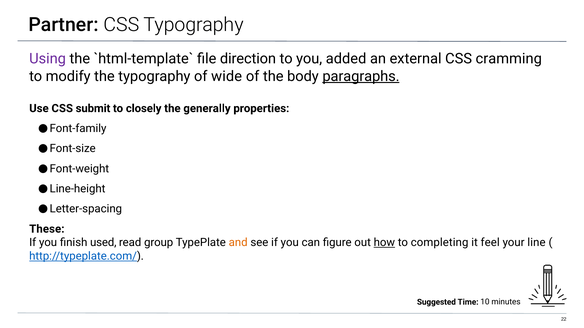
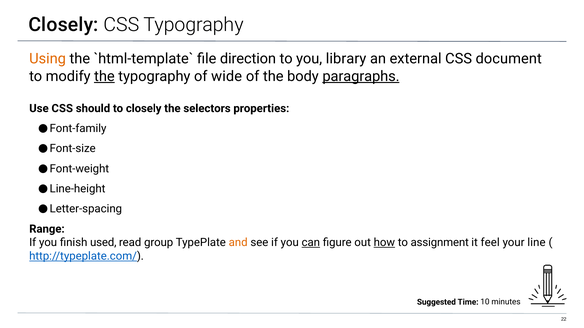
Partner: Partner -> Closely (63, 25)
Using colour: purple -> orange (48, 59)
added: added -> library (346, 59)
cramming: cramming -> document (509, 59)
the underline: none -> present (104, 76)
submit: submit -> should (93, 109)
generally: generally -> selectors (207, 109)
These: These -> Range (47, 229)
can underline: none -> present (311, 243)
completing: completing -> assignment (440, 243)
